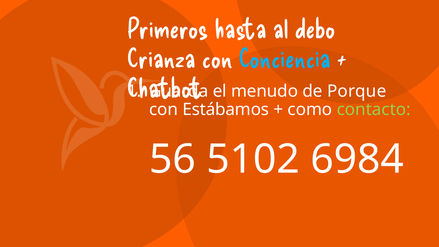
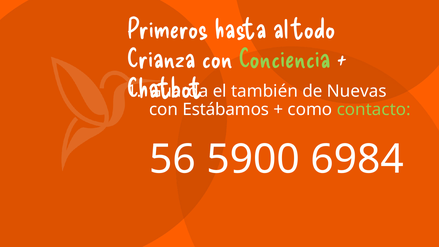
debo: debo -> todo (315, 29)
Conciencia colour: light blue -> light green (285, 59)
menudo: menudo -> también (265, 91)
Porque: Porque -> Nuevas (357, 91)
5102: 5102 -> 5900 (253, 159)
